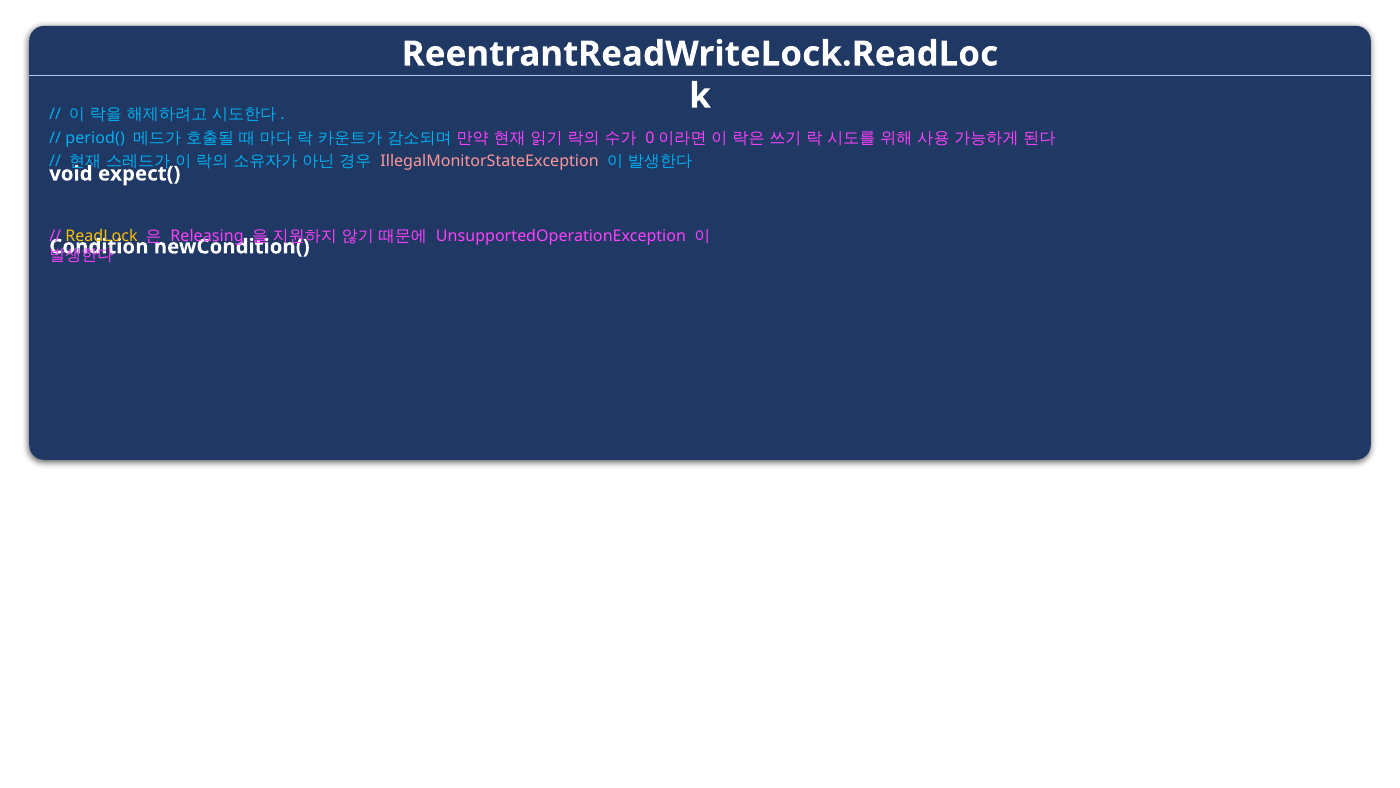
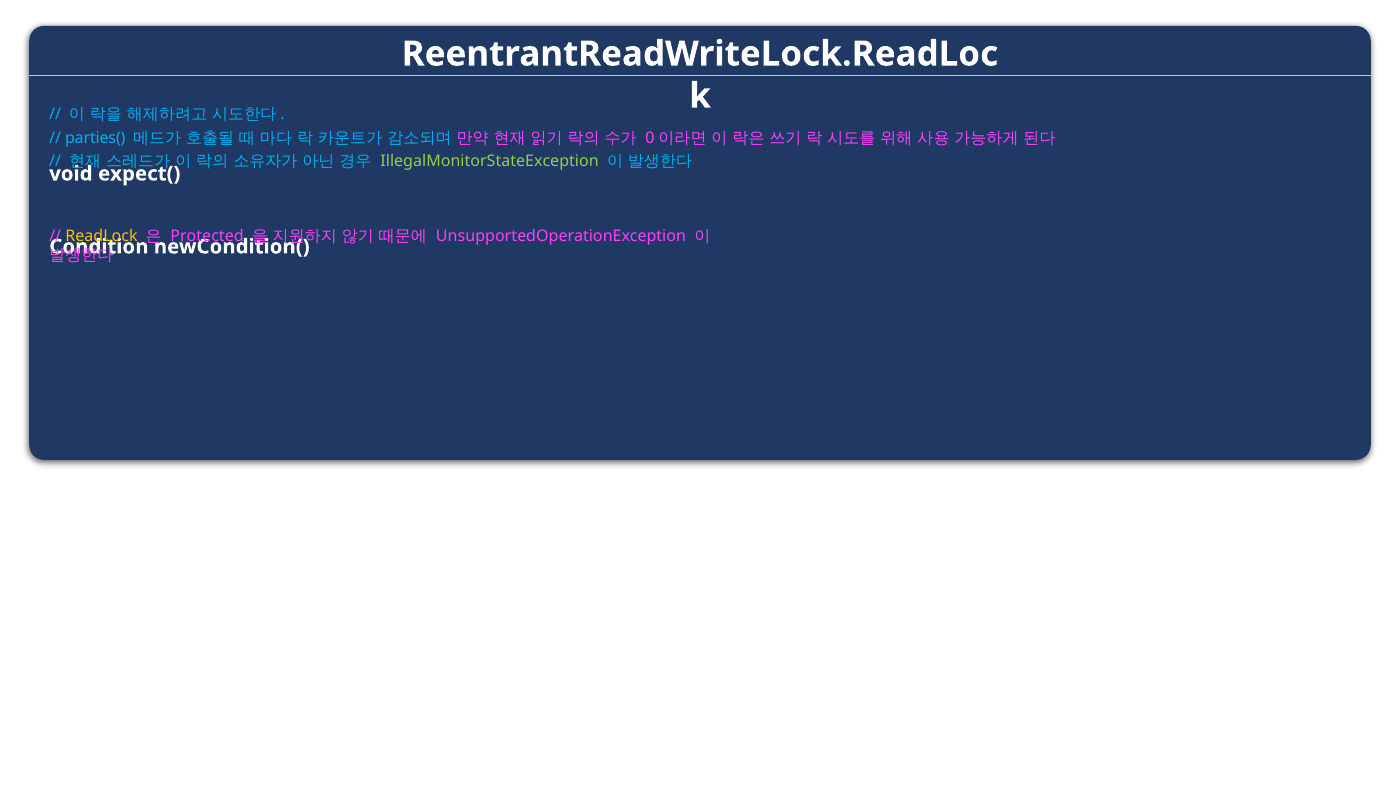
period(: period( -> parties( (95, 138)
IllegalMonitorStateException colour: pink -> light green (490, 161)
Releasing: Releasing -> Protected (207, 236)
